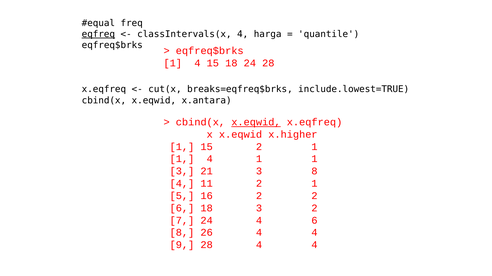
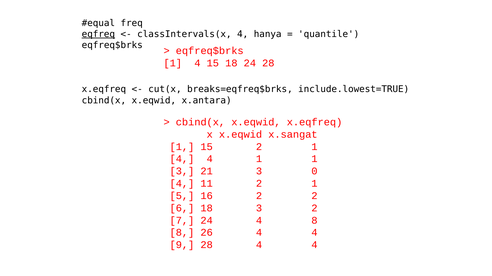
harga: harga -> hanya (268, 34)
x.eqwid underline: present -> none (256, 122)
x.higher: x.higher -> x.sangat (293, 135)
1: 1 -> 4 (182, 159)
3 8: 8 -> 0 (314, 172)
4 6: 6 -> 8 (314, 221)
